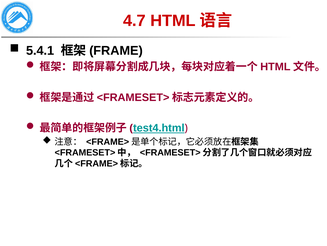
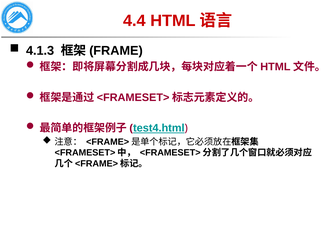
4.7: 4.7 -> 4.4 (134, 21)
5.4.1: 5.4.1 -> 4.1.3 (40, 50)
